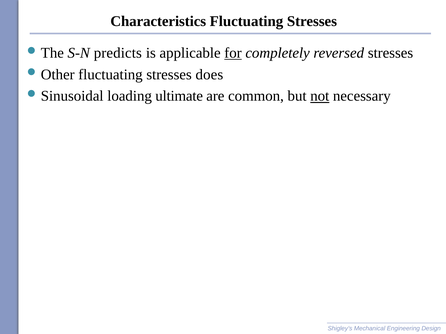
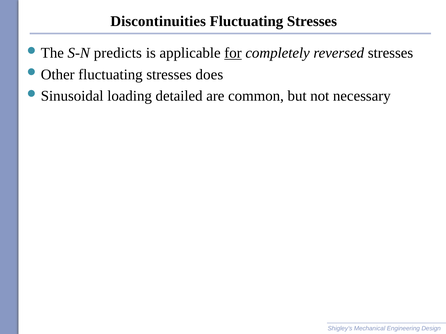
Characteristics: Characteristics -> Discontinuities (158, 21)
ultimate: ultimate -> detailed (179, 96)
not underline: present -> none (320, 96)
